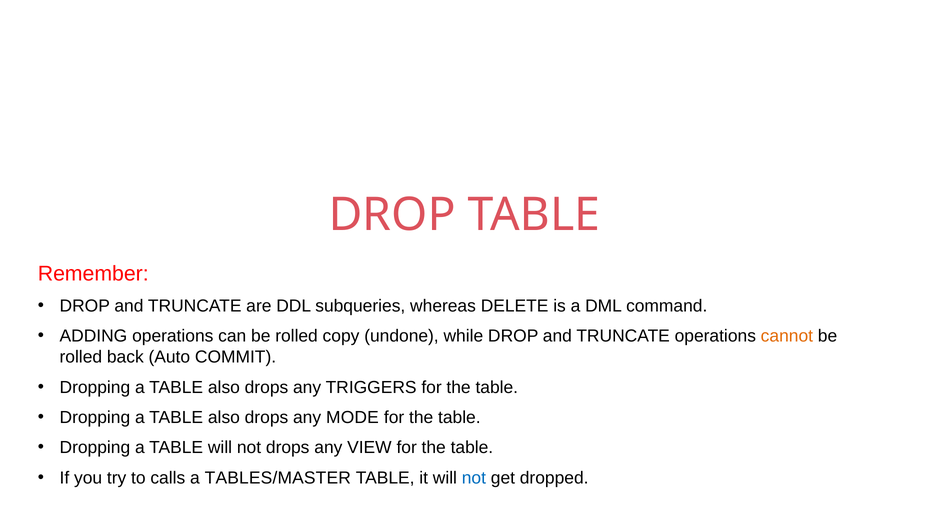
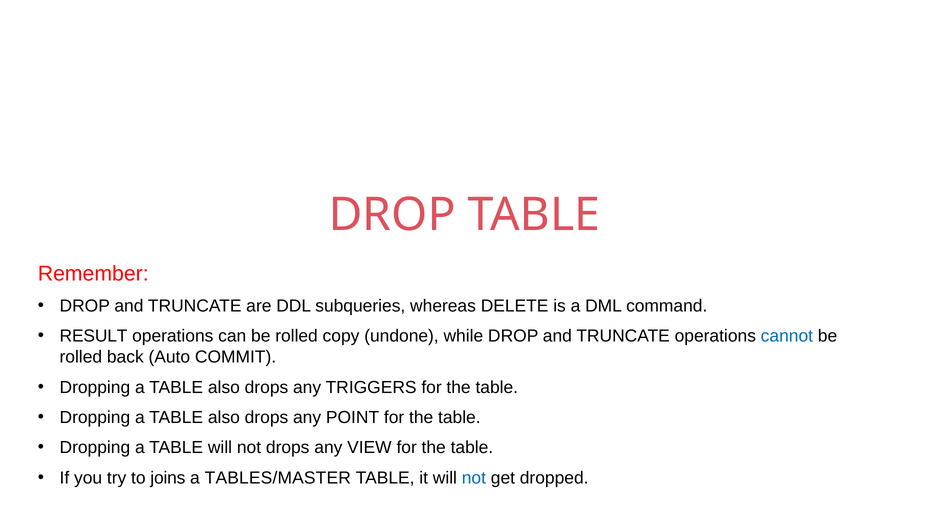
ADDING: ADDING -> RESULT (94, 336)
cannot colour: orange -> blue (787, 336)
MODE: MODE -> POINT (353, 417)
calls: calls -> joins (168, 477)
